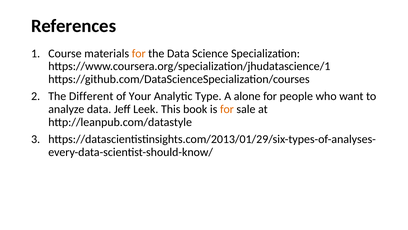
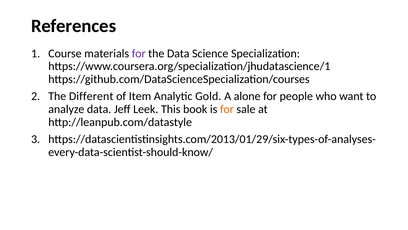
for colour: orange -> purple (139, 53)
Your: Your -> Item (140, 96)
Type: Type -> Gold (208, 96)
